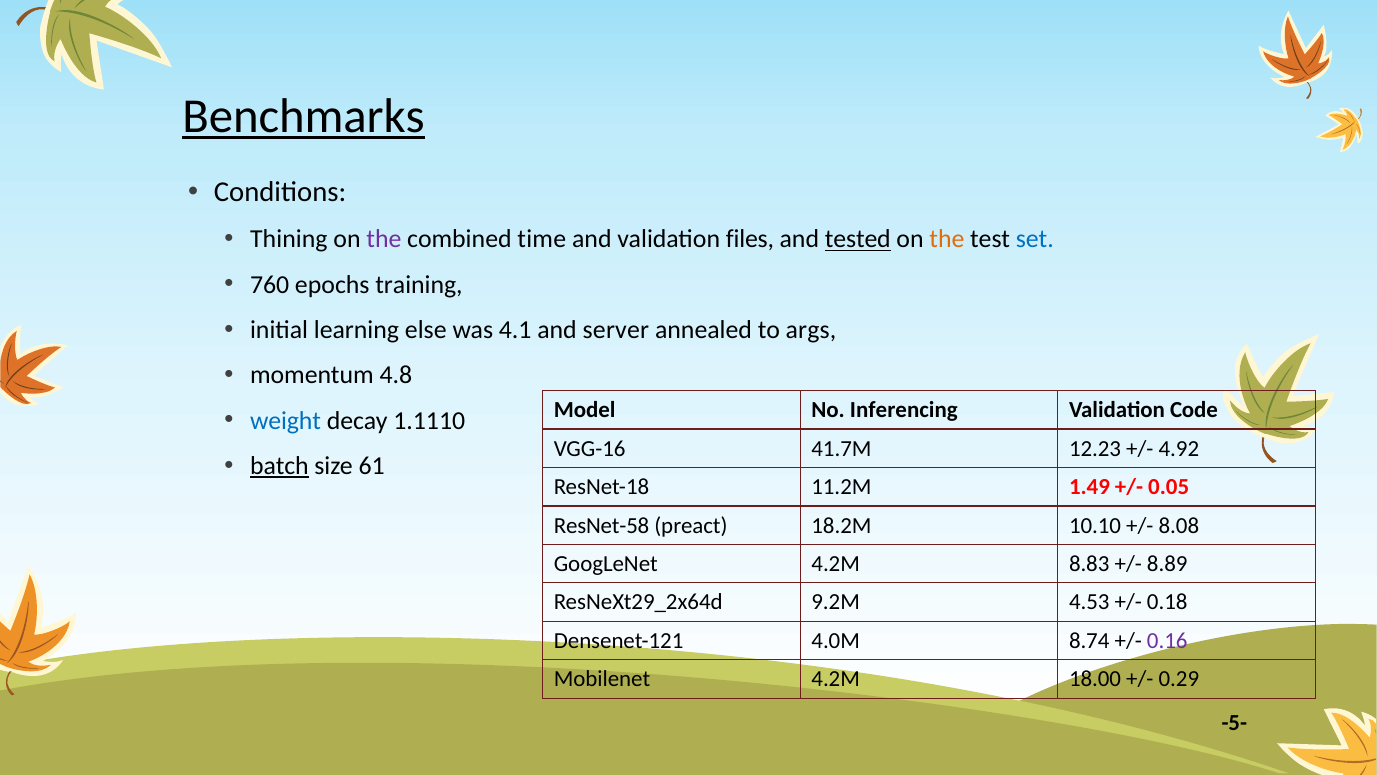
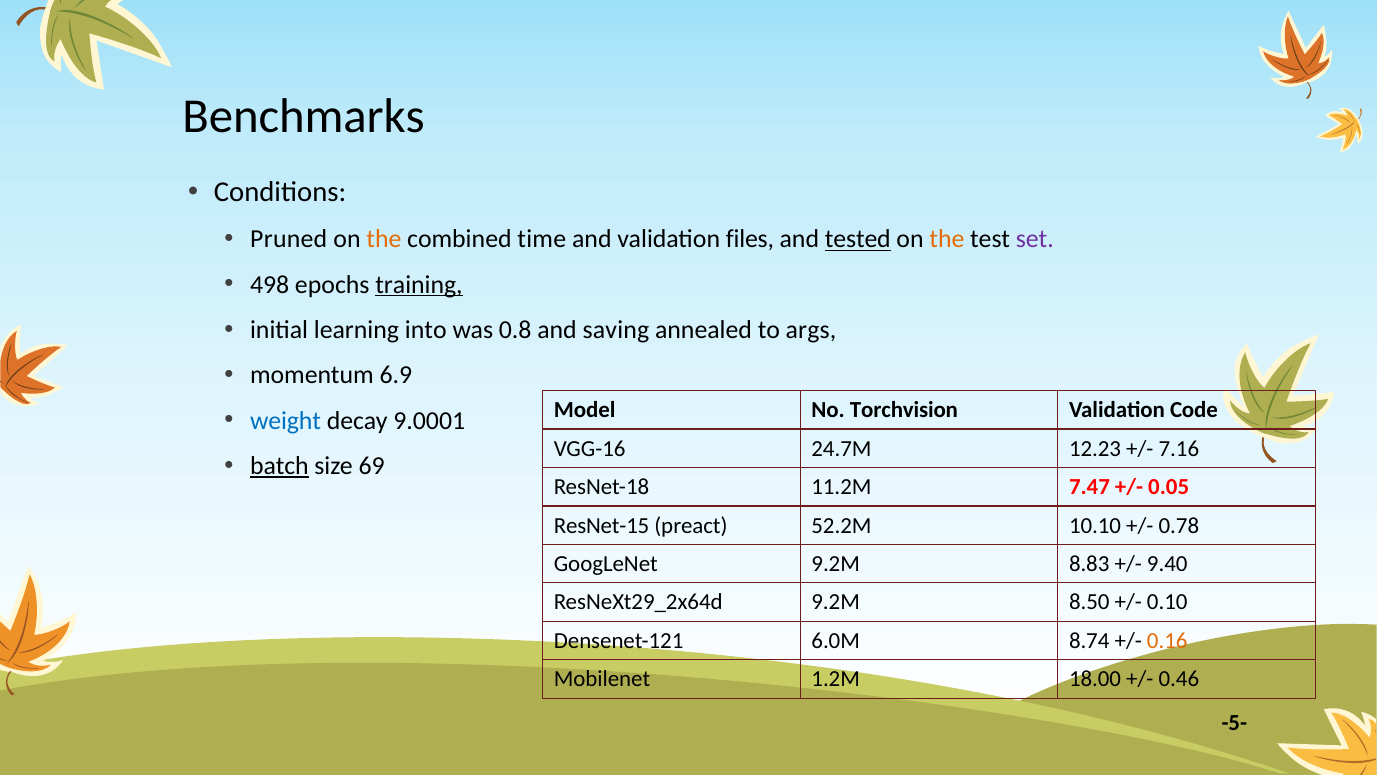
Benchmarks underline: present -> none (304, 116)
Thining: Thining -> Pruned (289, 239)
the colour: purple -> orange (384, 239)
set colour: blue -> purple (1035, 239)
760: 760 -> 498 (270, 284)
training underline: none -> present (419, 284)
else: else -> into (426, 330)
4.1: 4.1 -> 0.8 (515, 330)
server: server -> saving (616, 330)
4.8: 4.8 -> 6.9 (396, 375)
Inferencing: Inferencing -> Torchvision (904, 410)
1.1110: 1.1110 -> 9.0001 (429, 420)
41.7M: 41.7M -> 24.7M (841, 448)
4.92: 4.92 -> 7.16 (1179, 448)
61: 61 -> 69 (372, 466)
1.49: 1.49 -> 7.47 (1089, 487)
ResNet-58: ResNet-58 -> ResNet-15 (602, 525)
18.2M: 18.2M -> 52.2M (841, 525)
8.08: 8.08 -> 0.78 (1179, 525)
GoogLeNet 4.2M: 4.2M -> 9.2M (836, 564)
8.89: 8.89 -> 9.40 (1167, 564)
4.53: 4.53 -> 8.50 (1089, 602)
0.18: 0.18 -> 0.10 (1167, 602)
4.0M: 4.0M -> 6.0M (836, 640)
0.16 colour: purple -> orange (1167, 640)
Mobilenet 4.2M: 4.2M -> 1.2M (836, 679)
0.29: 0.29 -> 0.46 (1179, 679)
